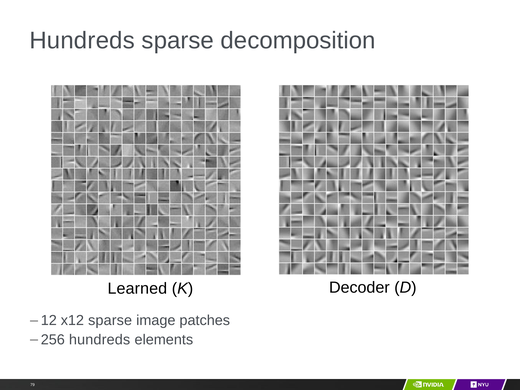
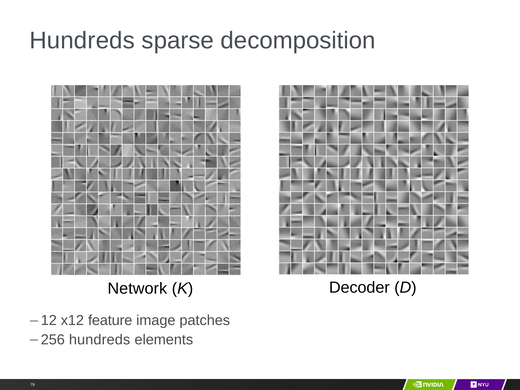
Learned: Learned -> Network (137, 289)
x12 sparse: sparse -> feature (110, 320)
